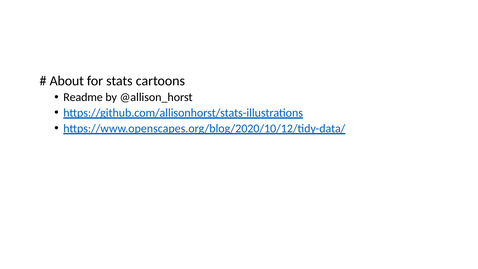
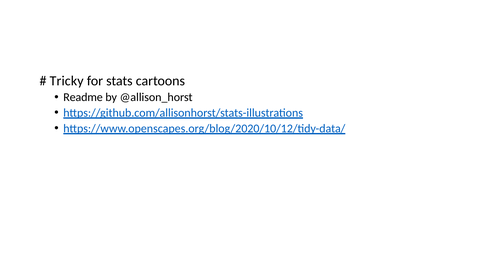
About: About -> Tricky (67, 81)
